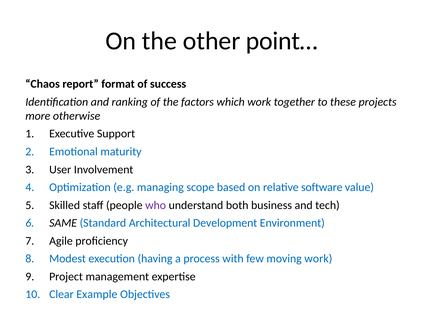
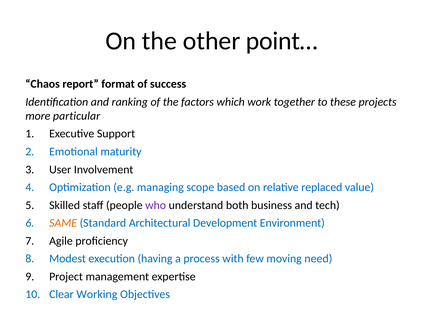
otherwise: otherwise -> particular (77, 116)
software: software -> replaced (322, 187)
SAME colour: black -> orange (63, 223)
moving work: work -> need (318, 259)
Example: Example -> Working (97, 295)
